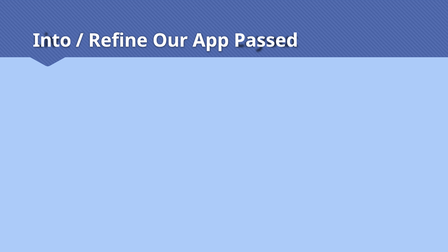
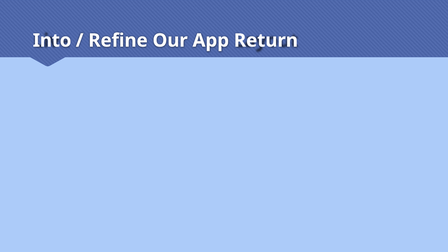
Passed: Passed -> Return (266, 41)
